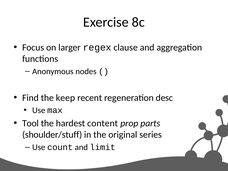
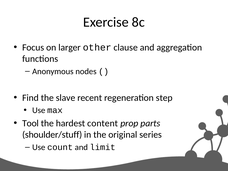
regex: regex -> other (97, 47)
keep: keep -> slave (66, 98)
desc: desc -> step (164, 98)
